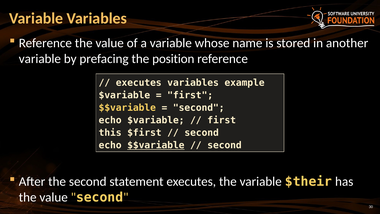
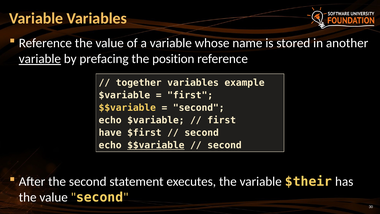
variable underline: none -> present (40, 59)
executes: executes -> together (139, 83)
this: this -> have (110, 133)
